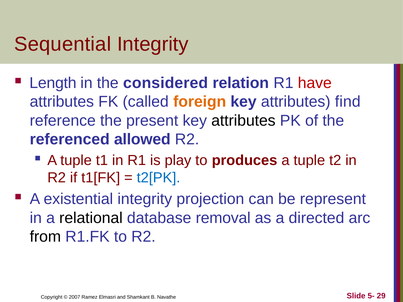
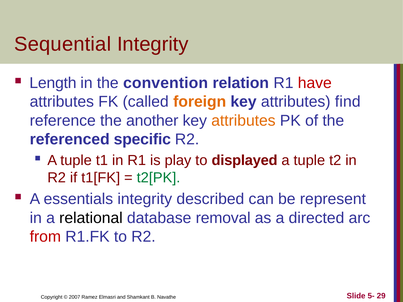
considered: considered -> convention (166, 83)
present: present -> another (152, 121)
attributes colour: black -> orange (243, 121)
allowed: allowed -> specific (142, 139)
produces: produces -> displayed (245, 160)
t2[PK colour: blue -> green (159, 178)
existential: existential -> essentials (78, 199)
projection: projection -> described (210, 199)
from colour: black -> red (45, 237)
